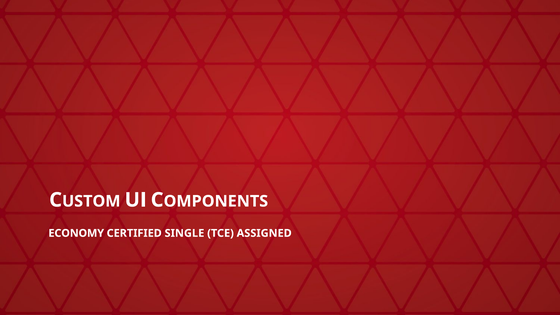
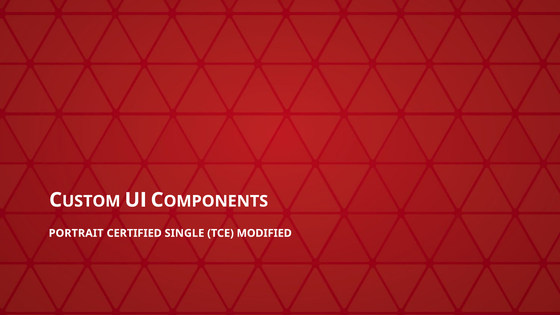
ECONOMY: ECONOMY -> PORTRAIT (76, 233)
ASSIGNED: ASSIGNED -> MODIFIED (264, 233)
